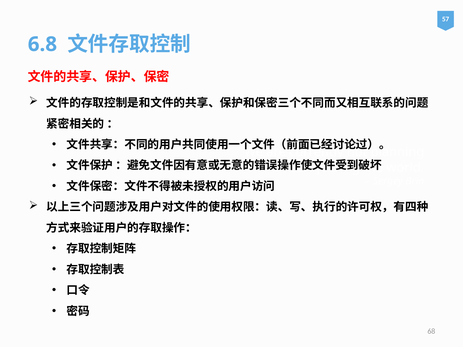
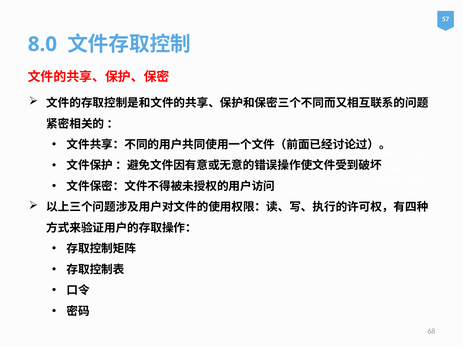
6.8: 6.8 -> 8.0 (42, 44)
